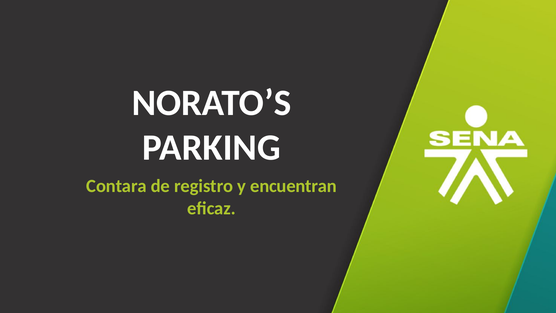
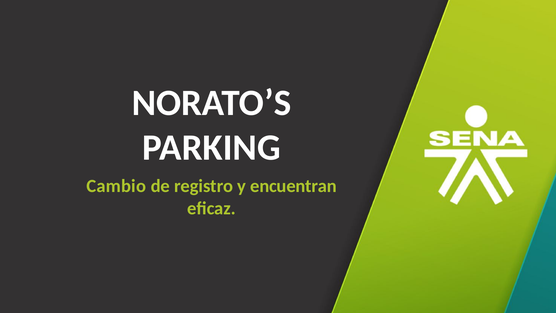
Contara: Contara -> Cambio (116, 186)
